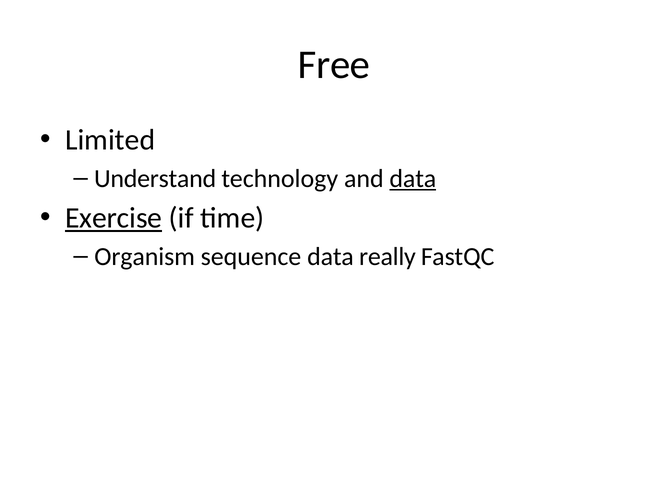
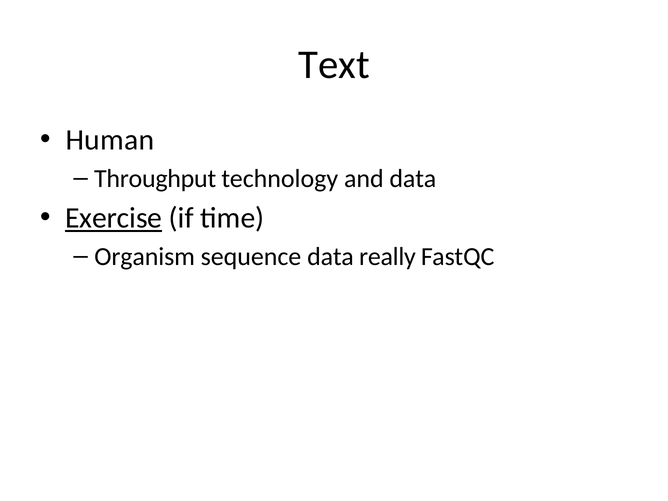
Free: Free -> Text (334, 65)
Limited: Limited -> Human (110, 140)
Understand: Understand -> Throughput (155, 178)
data underline: present -> none (413, 178)
